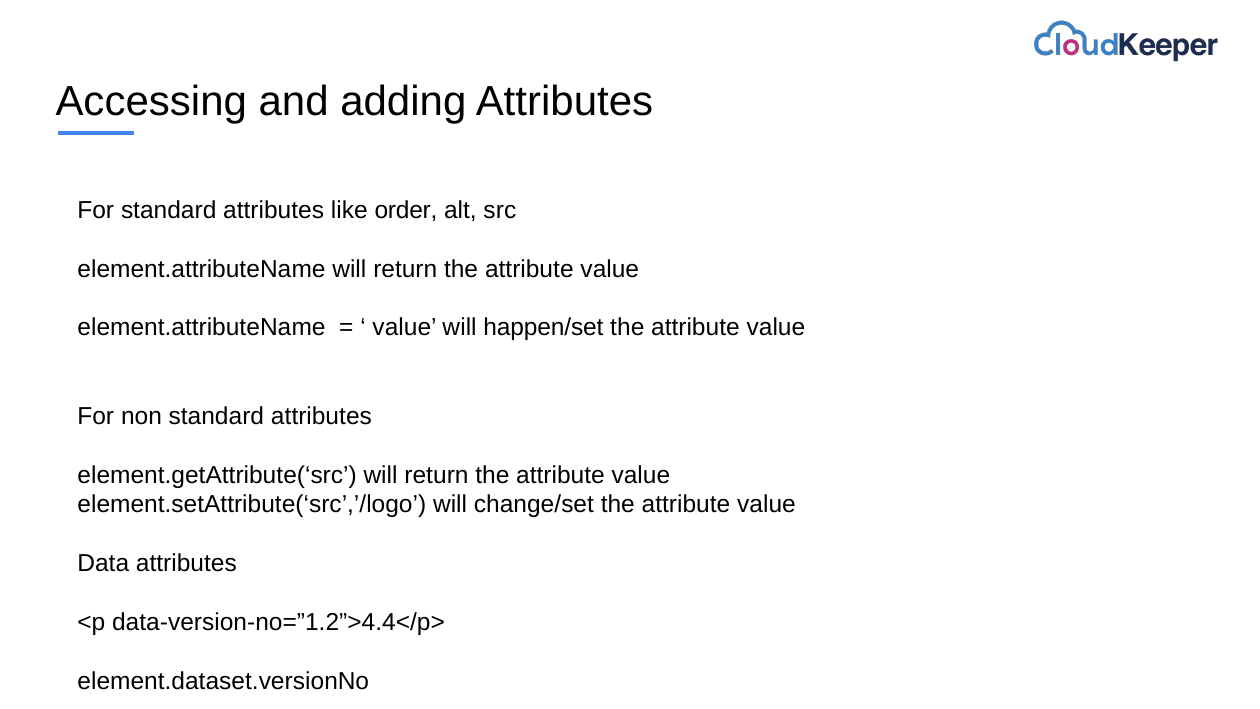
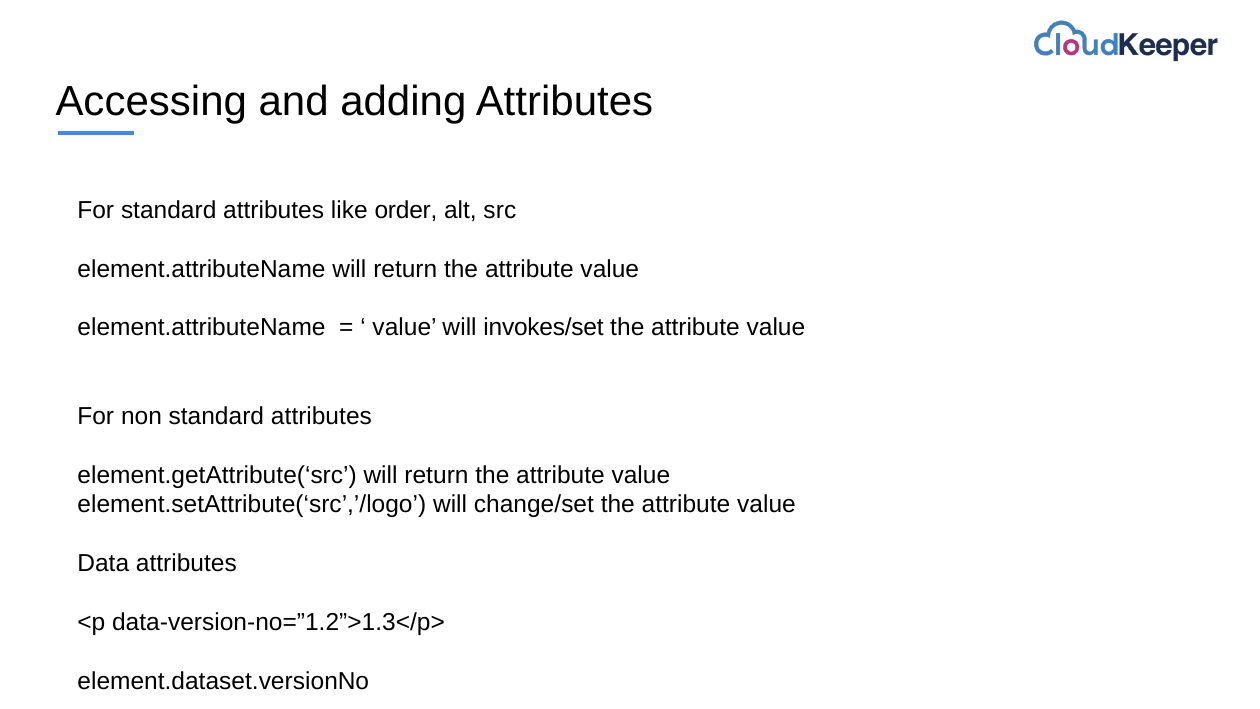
happen/set: happen/set -> invokes/set (544, 328)
data-version-no=”1.2”>4.4</p>: data-version-no=”1.2”>4.4</p> -> data-version-no=”1.2”>1.3</p> (278, 622)
